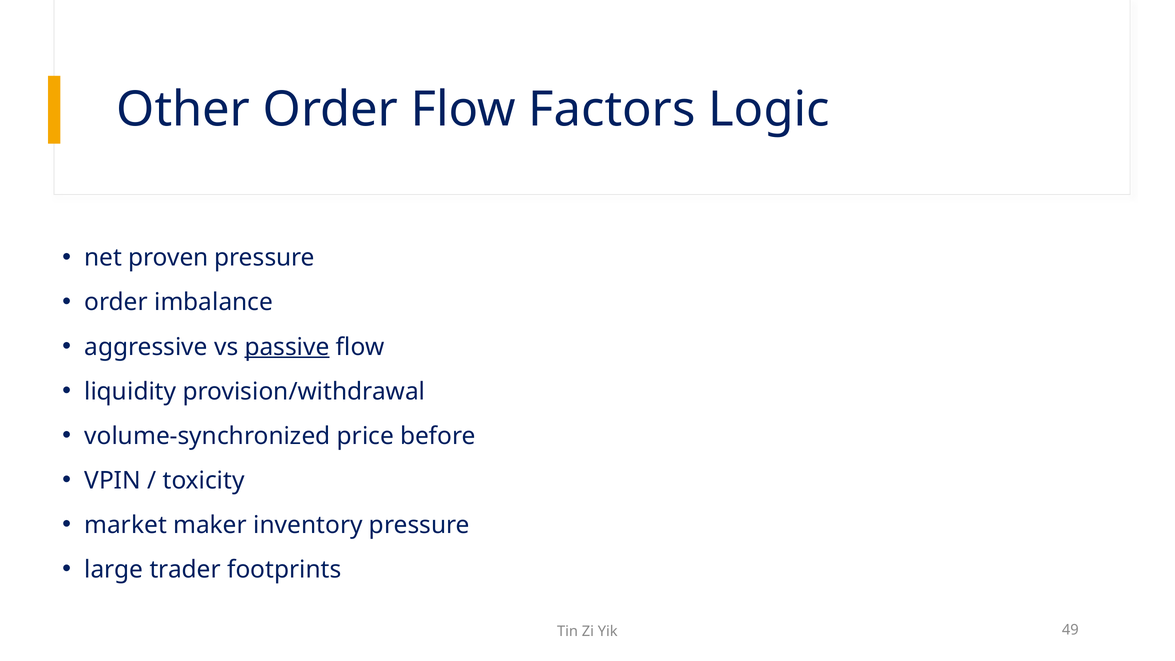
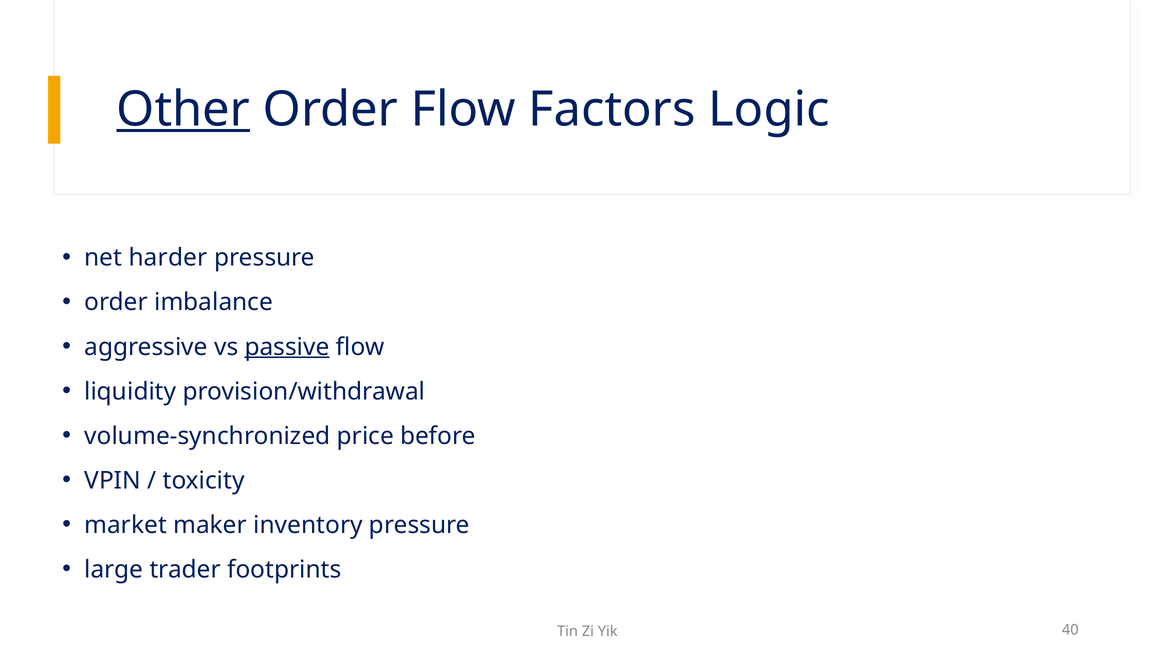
Other underline: none -> present (183, 109)
proven: proven -> harder (168, 258)
49: 49 -> 40 (1070, 630)
